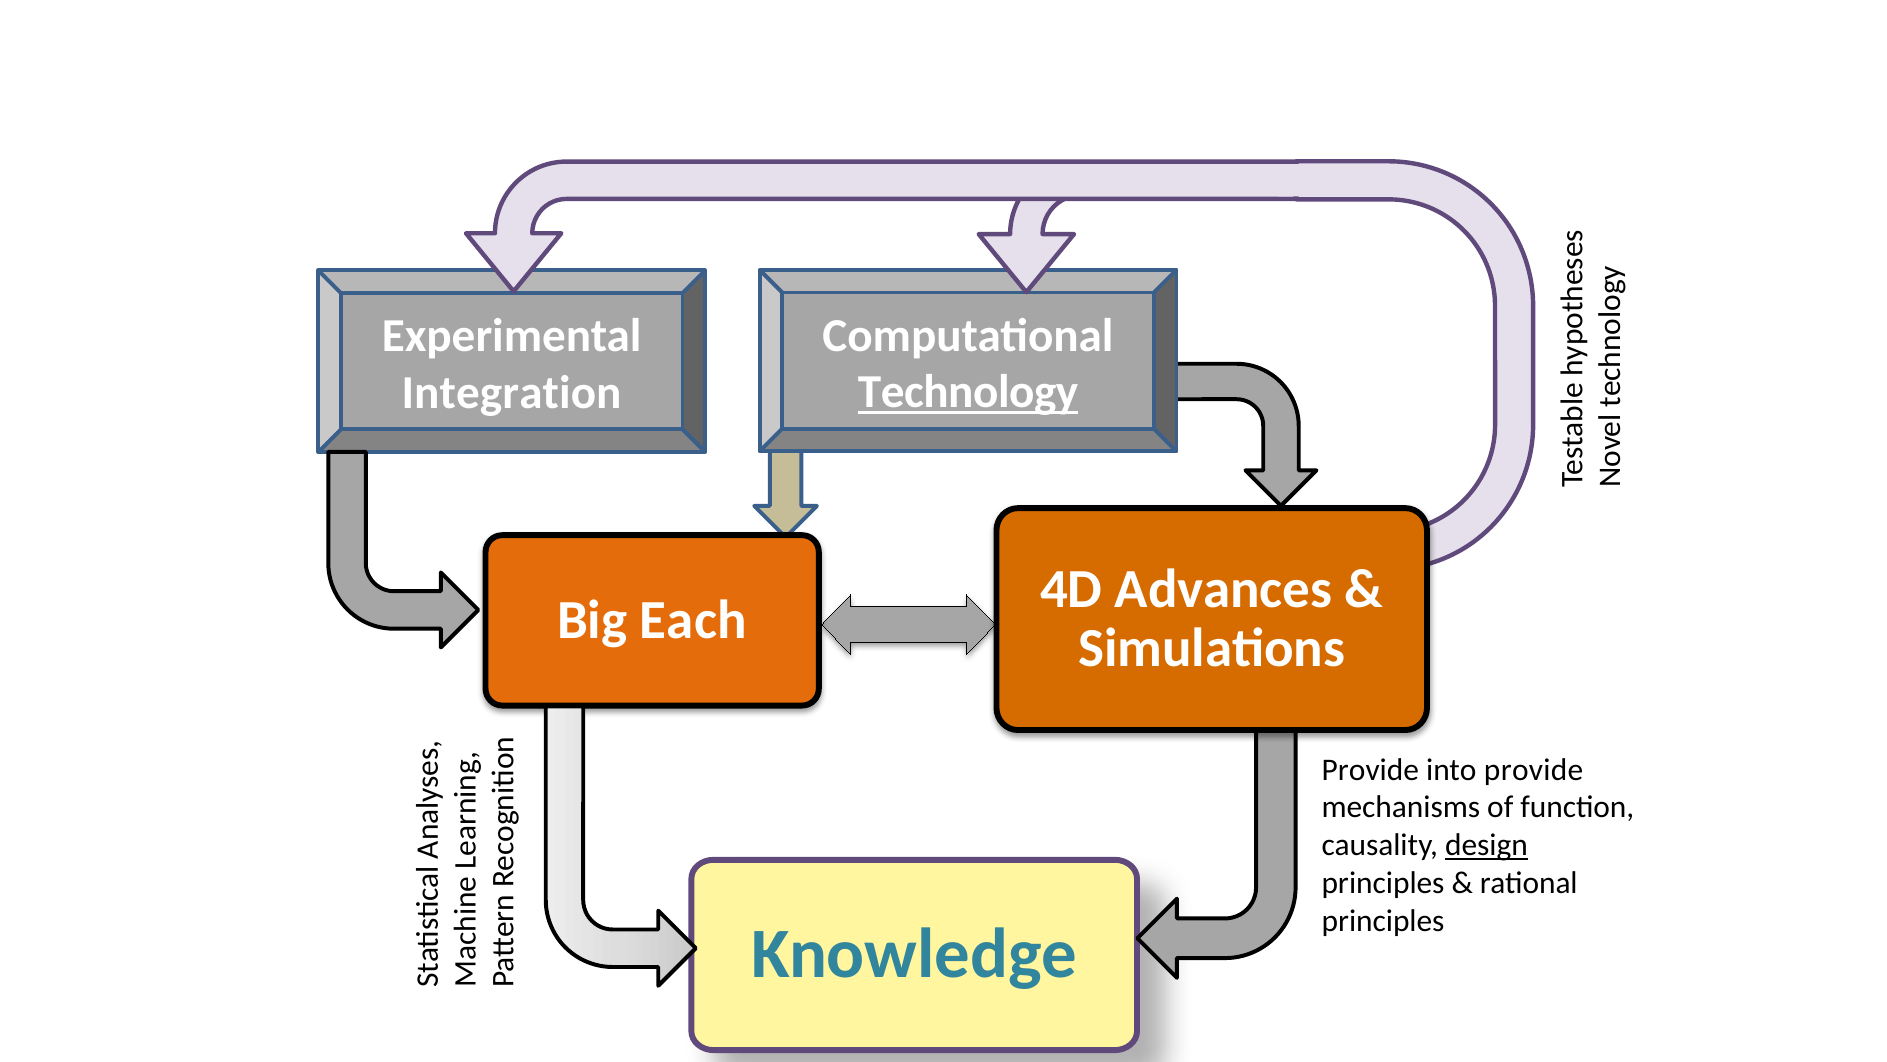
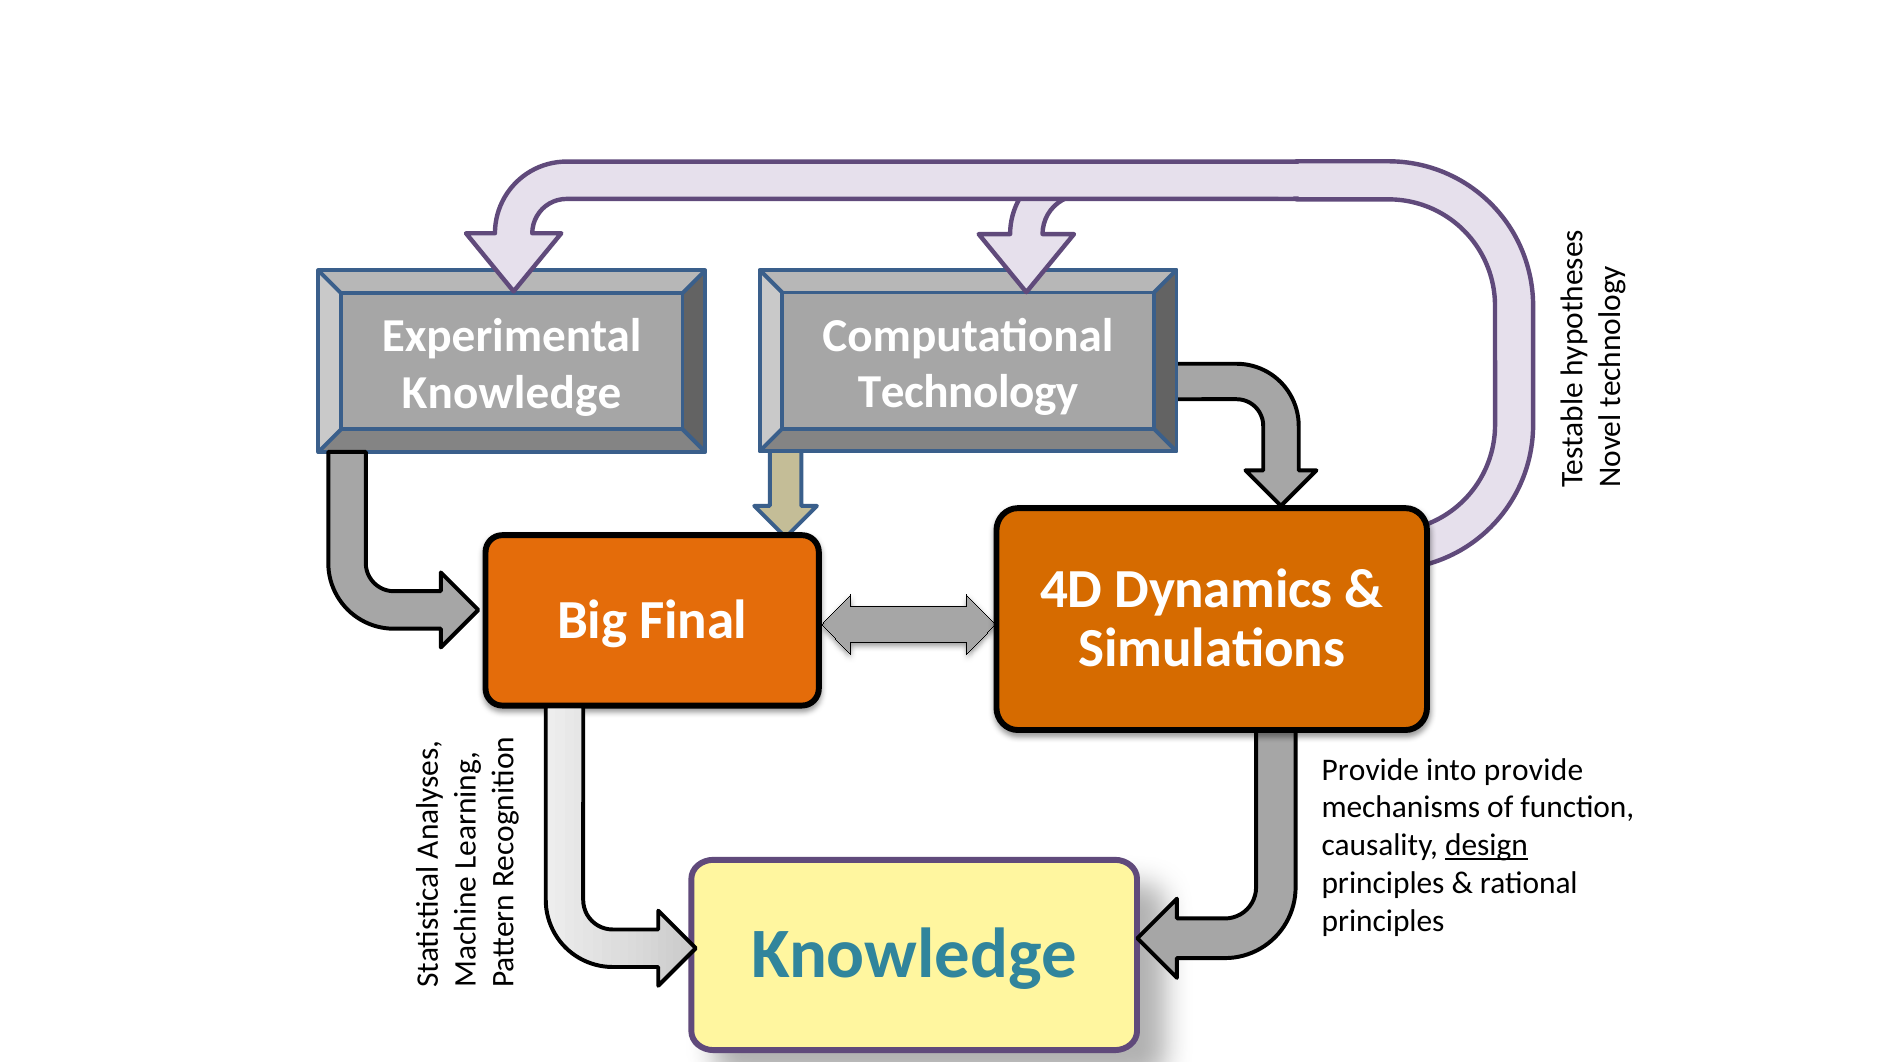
Technology underline: present -> none (968, 392)
Integration: Integration -> Knowledge (511, 393)
Advances: Advances -> Dynamics (1224, 589)
Each: Each -> Final (694, 620)
